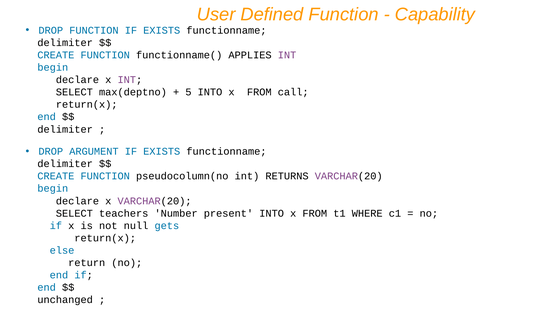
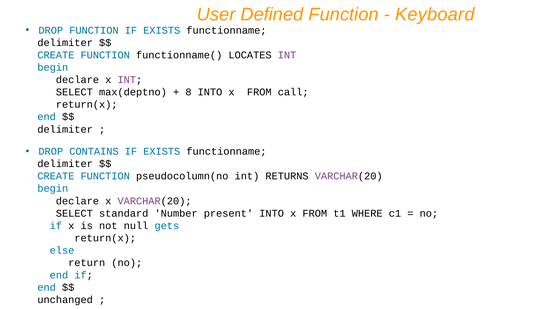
Capability: Capability -> Keyboard (435, 14)
APPLIES: APPLIES -> LOCATES (250, 55)
5: 5 -> 8 (188, 92)
ARGUMENT: ARGUMENT -> CONTAINS (94, 151)
teachers: teachers -> standard (124, 213)
